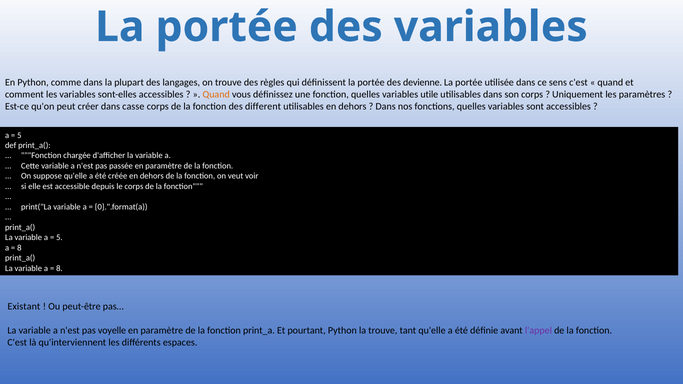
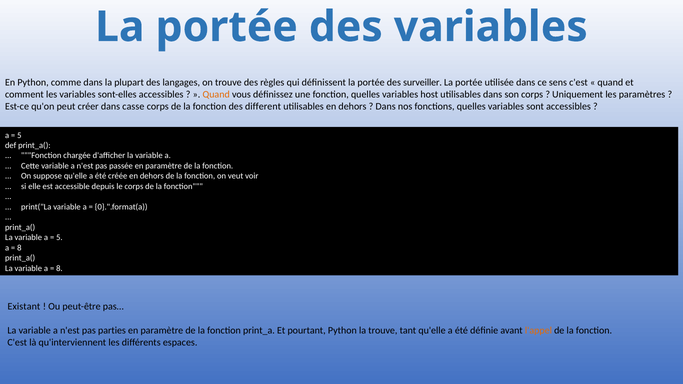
devienne: devienne -> surveiller (423, 82)
utile: utile -> host (429, 94)
voyelle: voyelle -> parties (112, 331)
l'appel colour: purple -> orange (538, 331)
